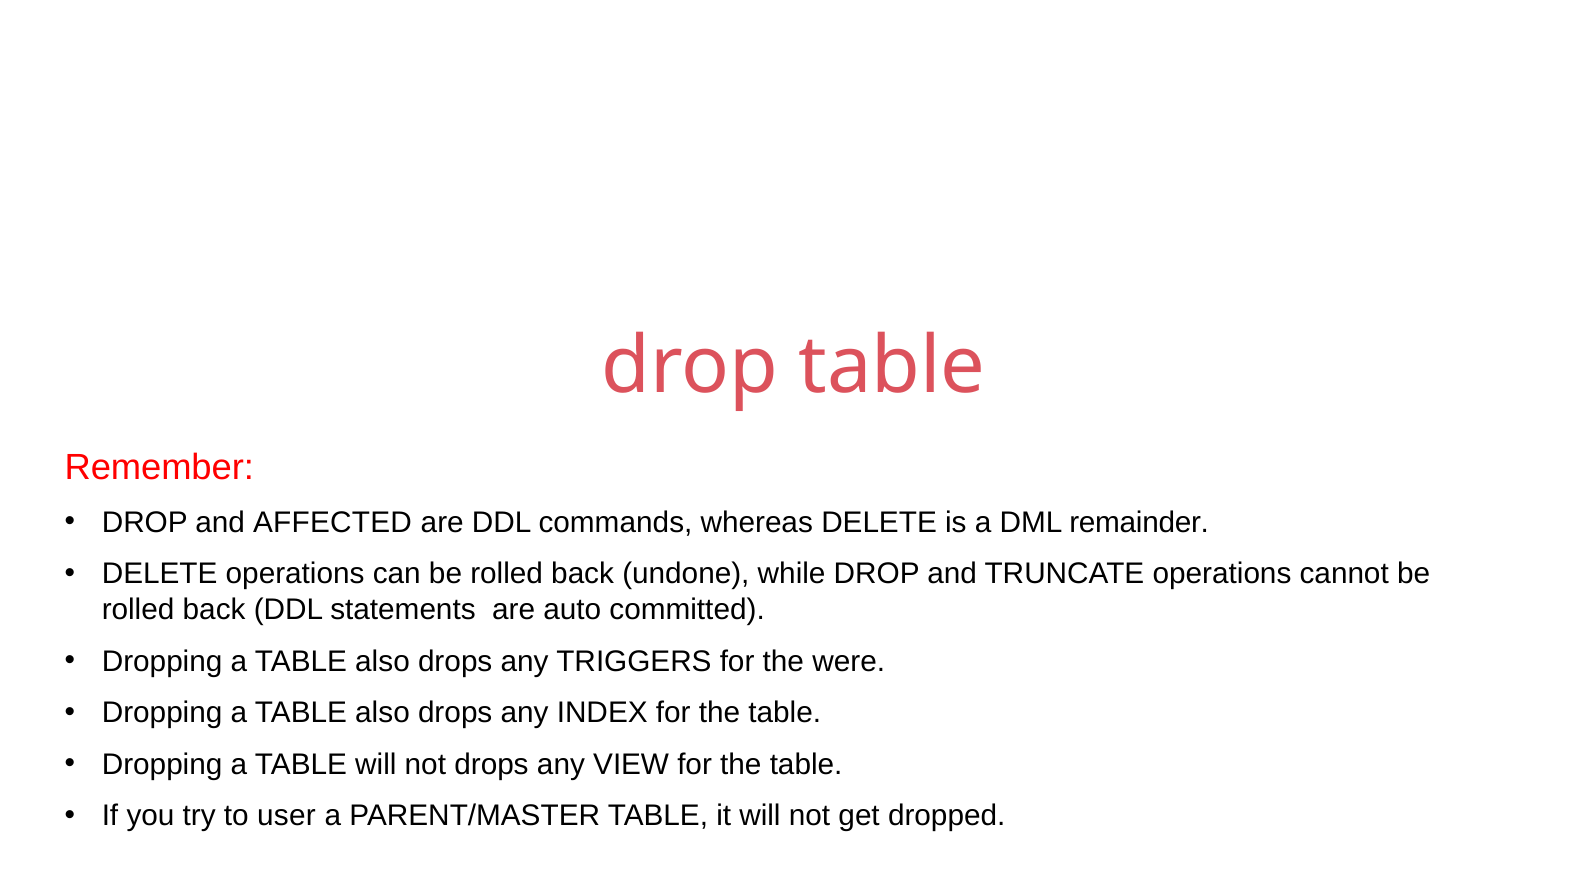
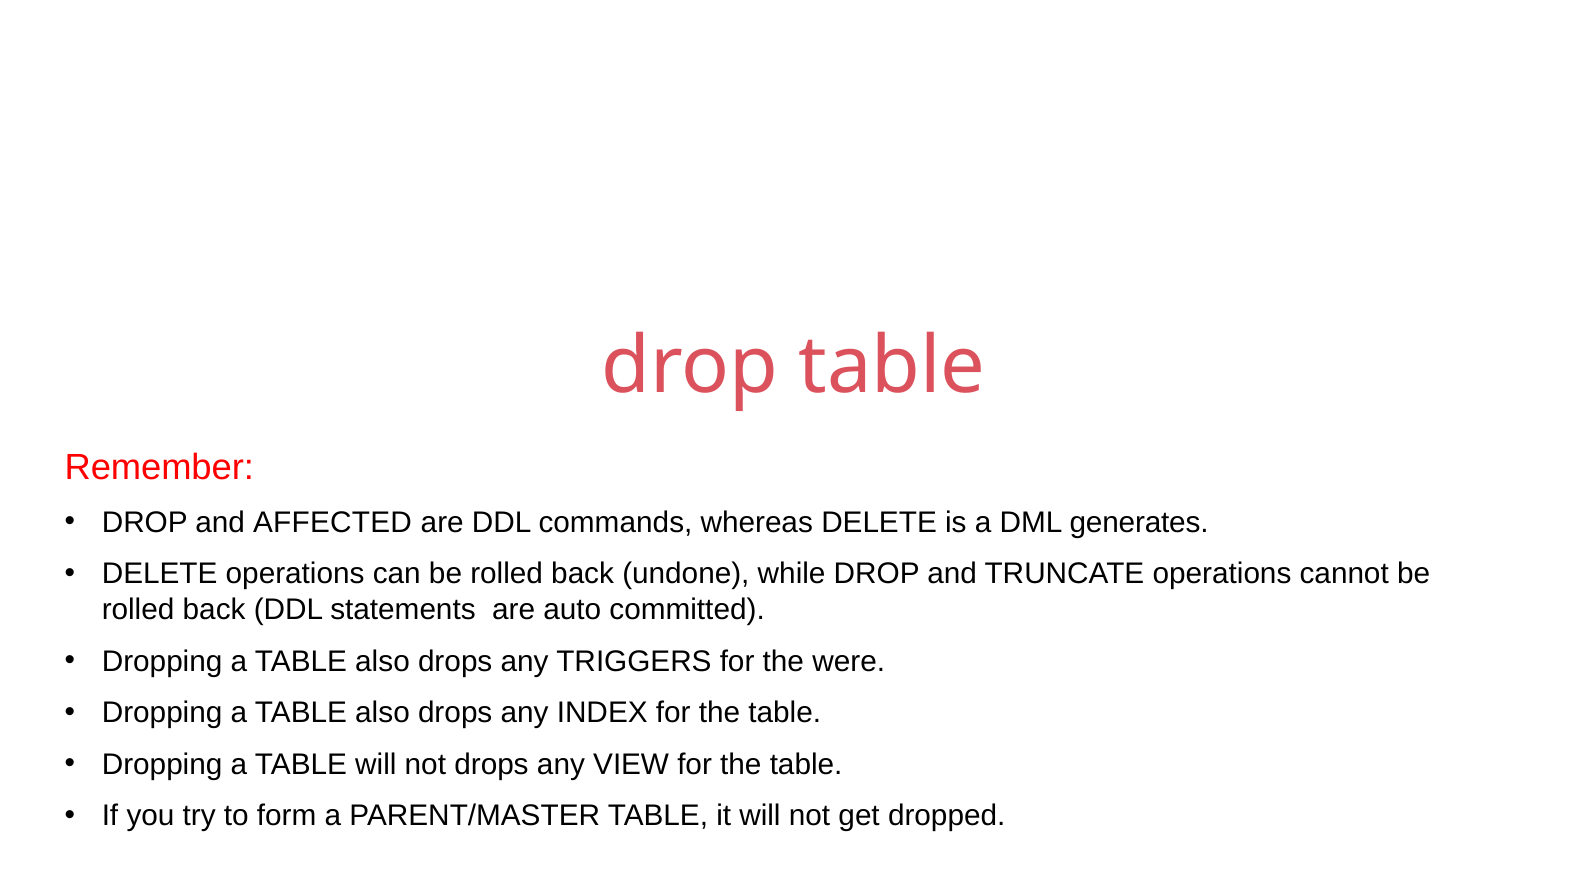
remainder: remainder -> generates (1139, 522)
user: user -> form (287, 816)
